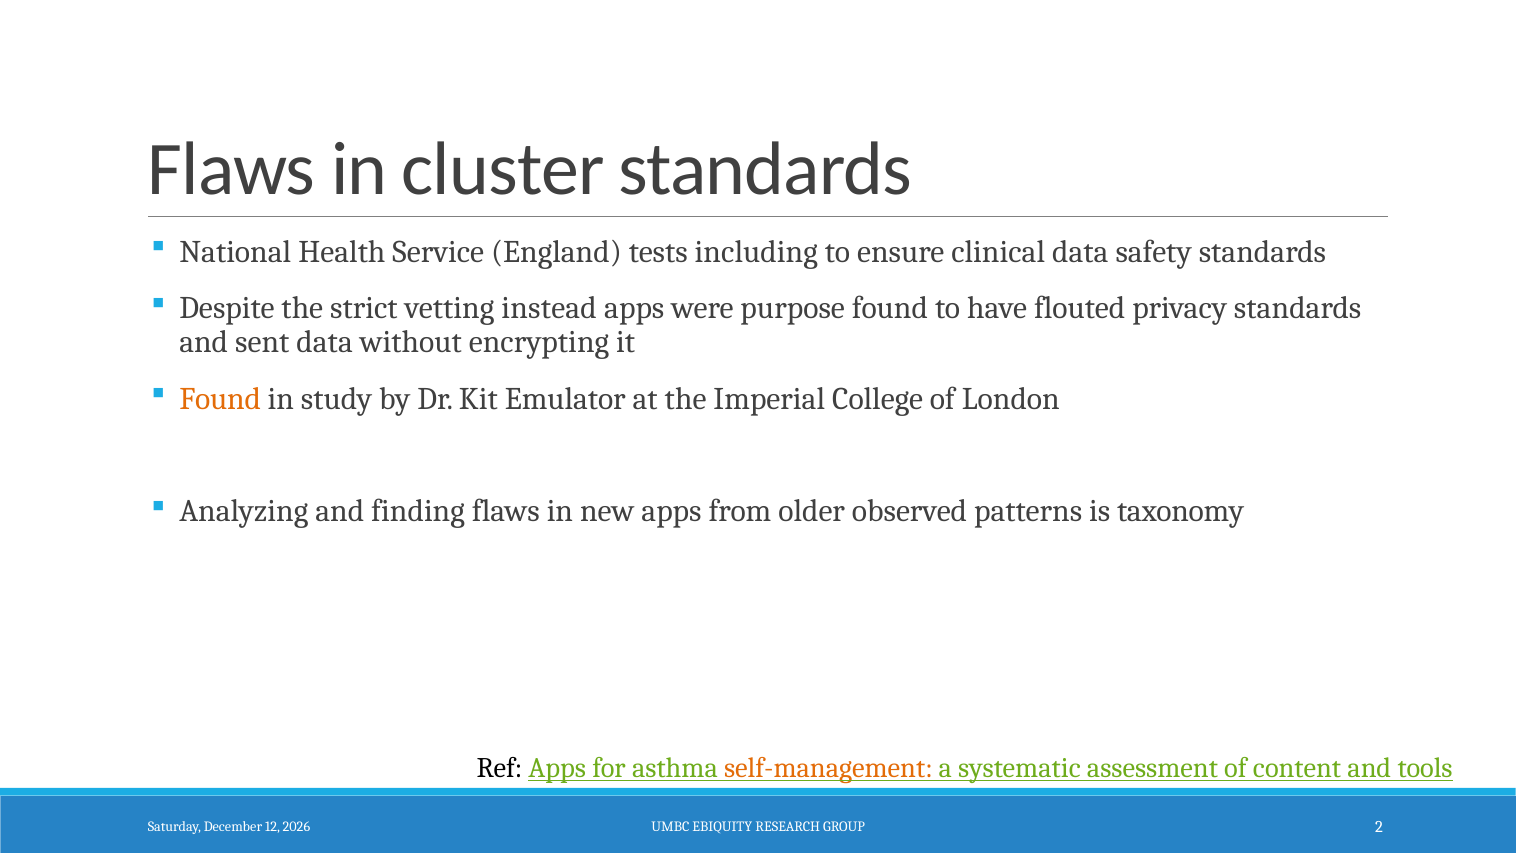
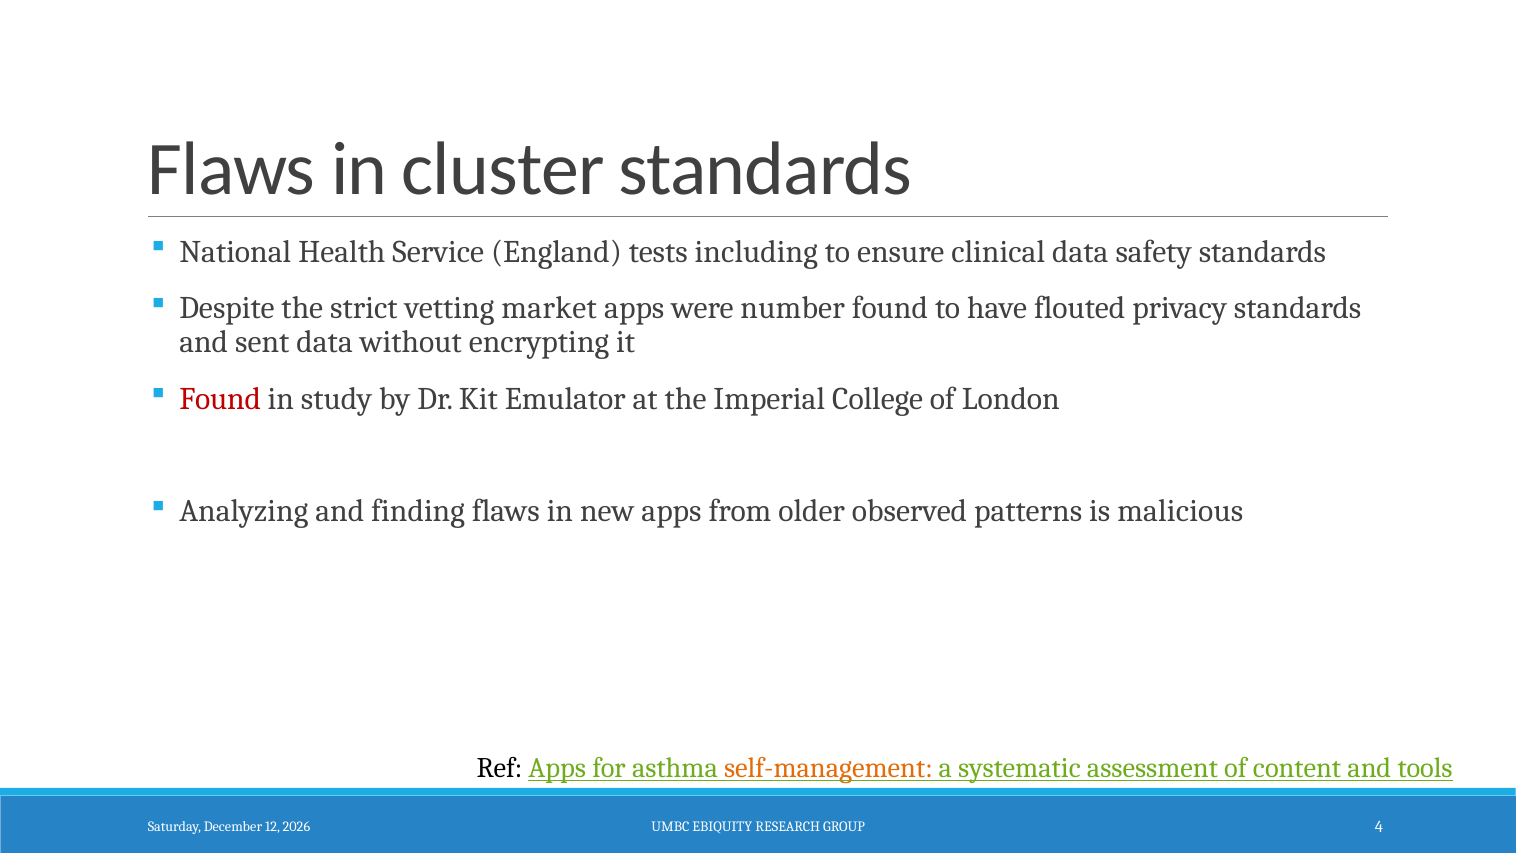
instead: instead -> market (549, 308)
purpose: purpose -> number (793, 308)
Found colour: orange -> red (220, 399)
taxonomy: taxonomy -> malicious (1180, 511)
2: 2 -> 4 (1379, 827)
